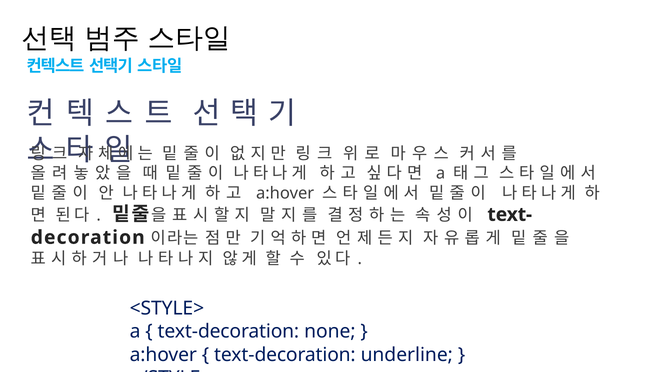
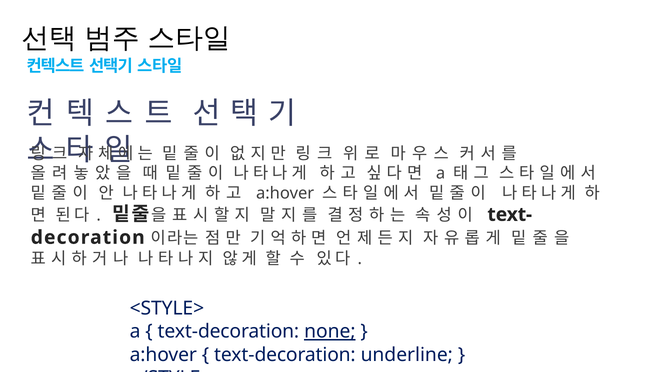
none underline: none -> present (330, 331)
